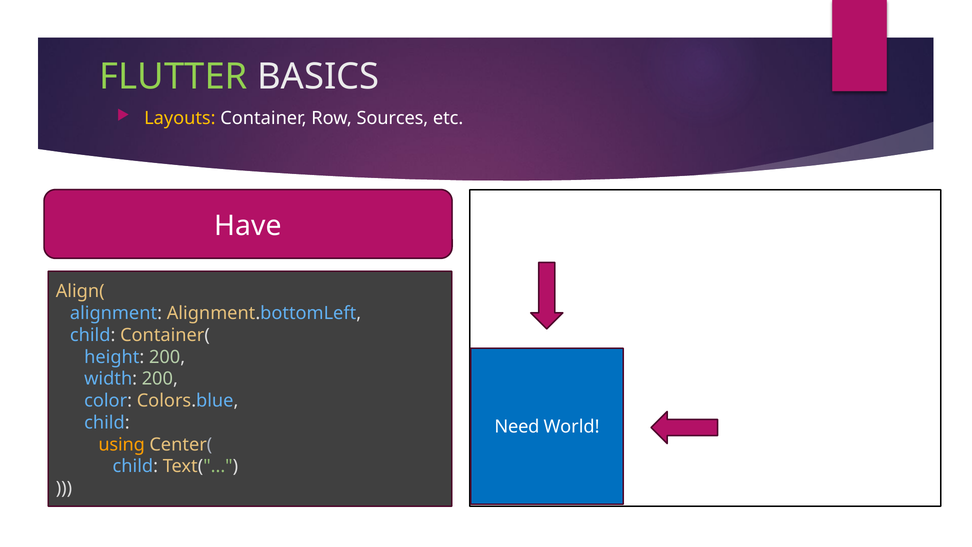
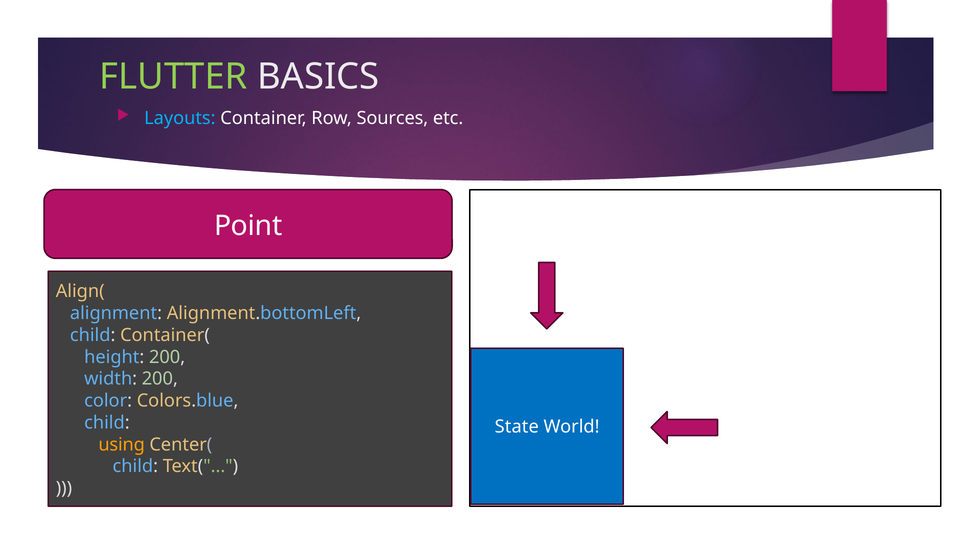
Layouts colour: yellow -> light blue (180, 118)
Have: Have -> Point (248, 226)
Need: Need -> State (517, 427)
